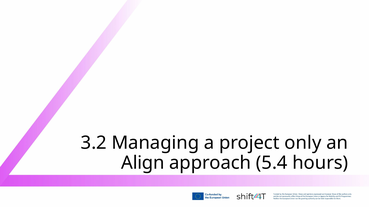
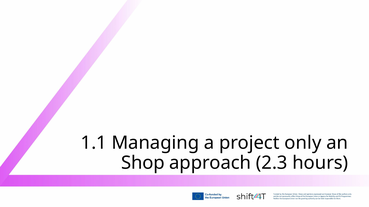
3.2: 3.2 -> 1.1 (94, 143)
Align: Align -> Shop (143, 163)
5.4: 5.4 -> 2.3 (272, 163)
